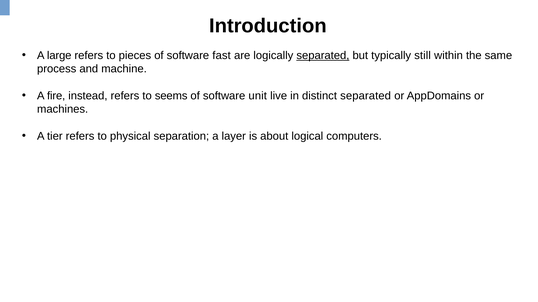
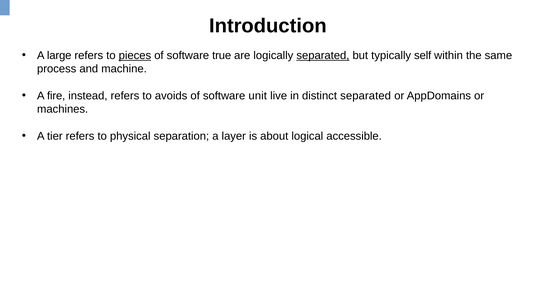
pieces underline: none -> present (135, 56)
fast: fast -> true (222, 56)
still: still -> self (423, 56)
seems: seems -> avoids (171, 96)
computers: computers -> accessible (354, 136)
